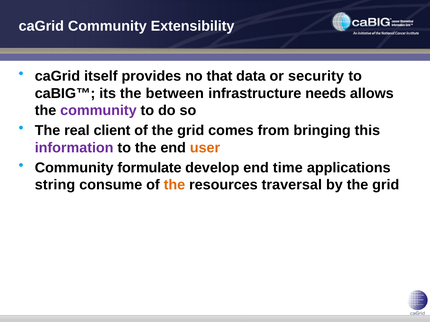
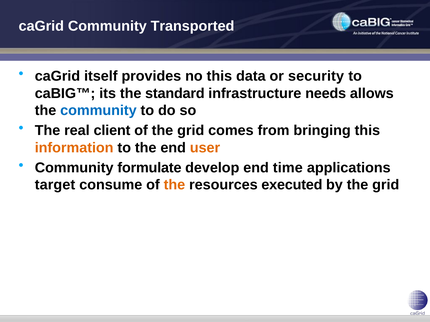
Extensibility: Extensibility -> Transported (193, 26)
no that: that -> this (219, 76)
between: between -> standard (175, 93)
community colour: purple -> blue (98, 111)
information colour: purple -> orange (74, 148)
string: string -> target (55, 185)
traversal: traversal -> executed (292, 185)
